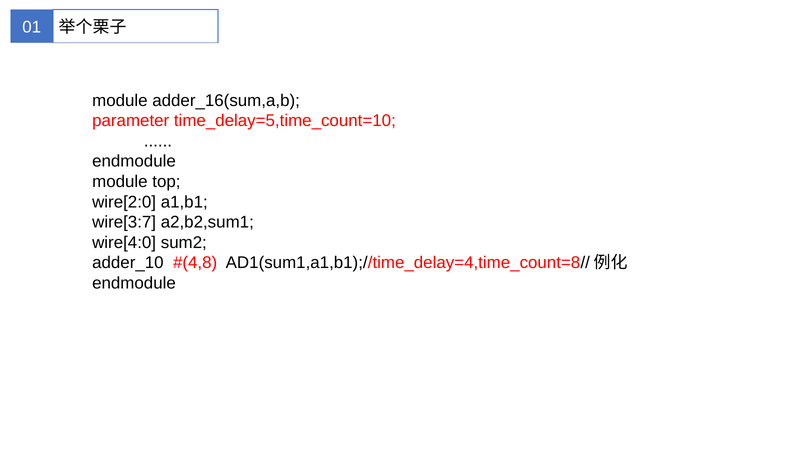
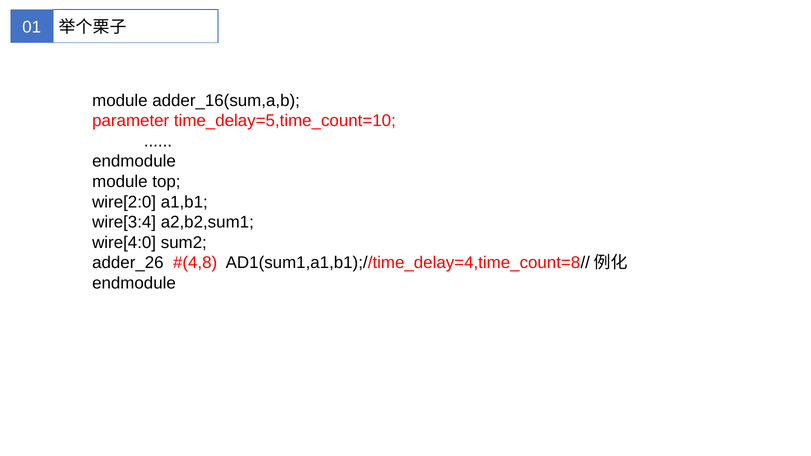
wire[3:7: wire[3:7 -> wire[3:4 (124, 222)
adder_10: adder_10 -> adder_26 (128, 263)
